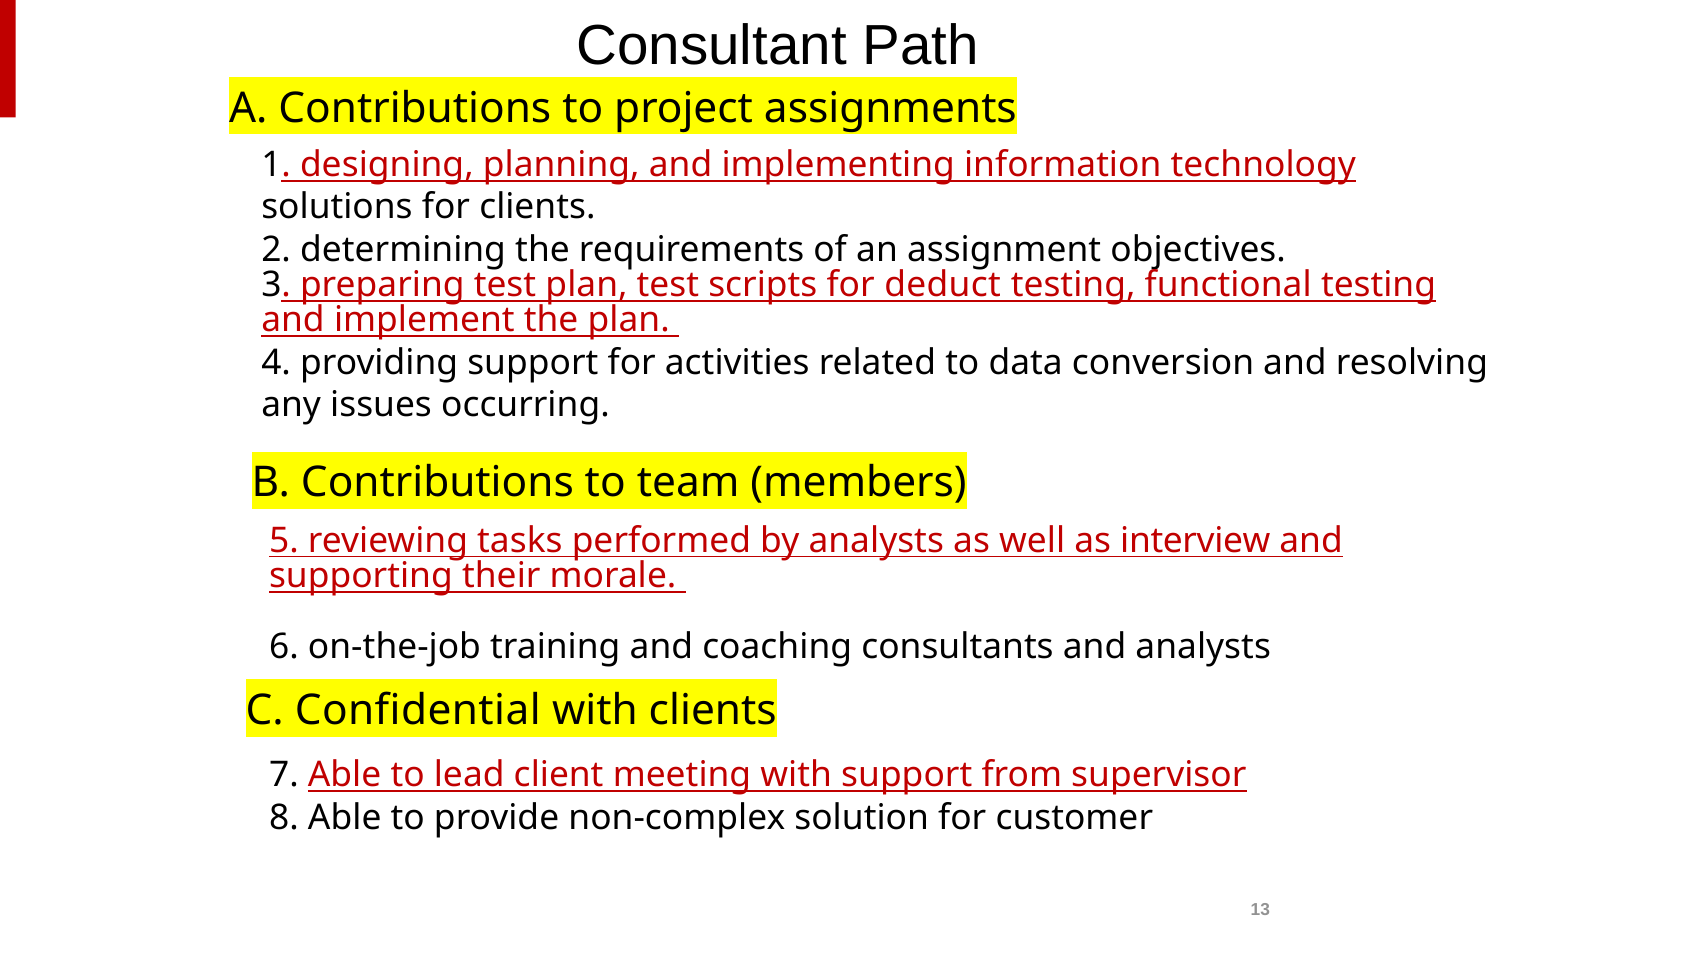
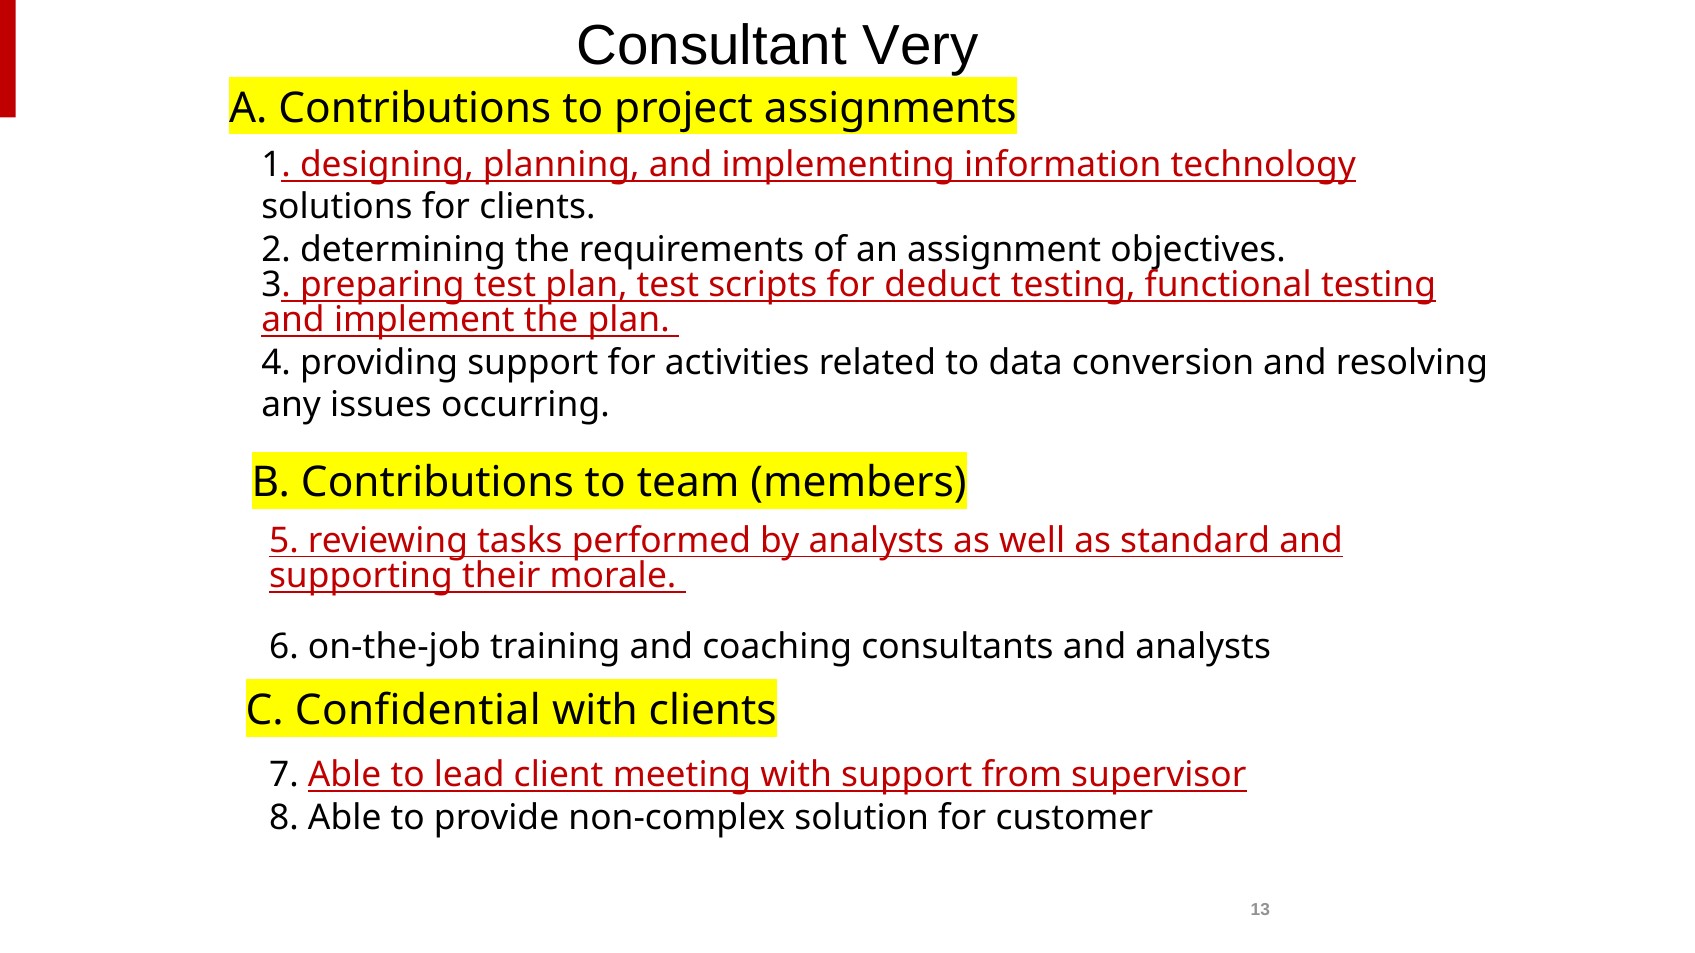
Path: Path -> Very (921, 46)
interview: interview -> standard (1195, 541)
